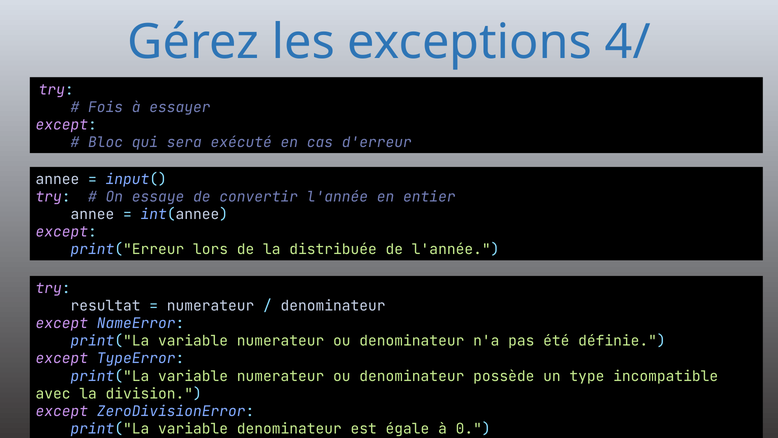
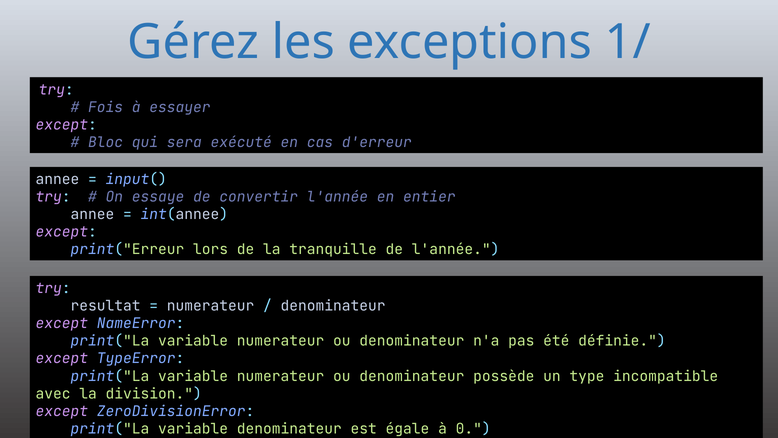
4/: 4/ -> 1/ (628, 42)
distribuée: distribuée -> tranquille (333, 249)
